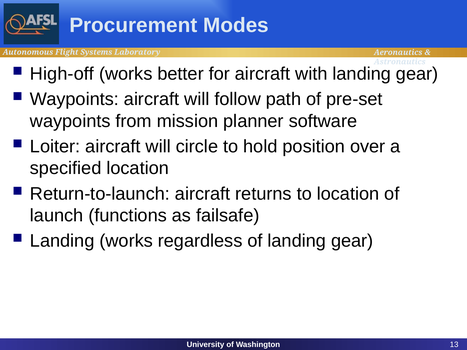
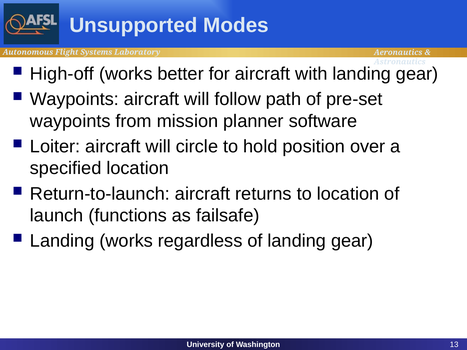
Procurement: Procurement -> Unsupported (133, 25)
